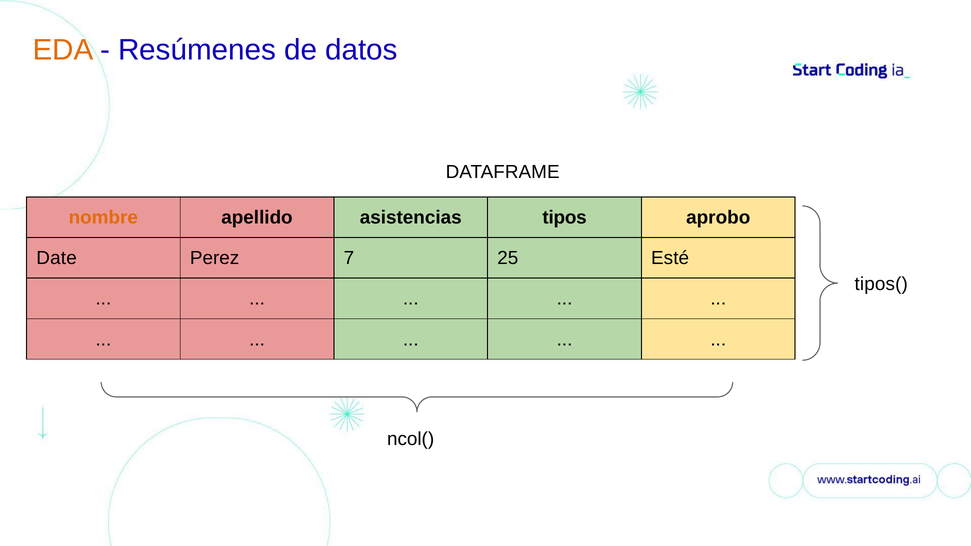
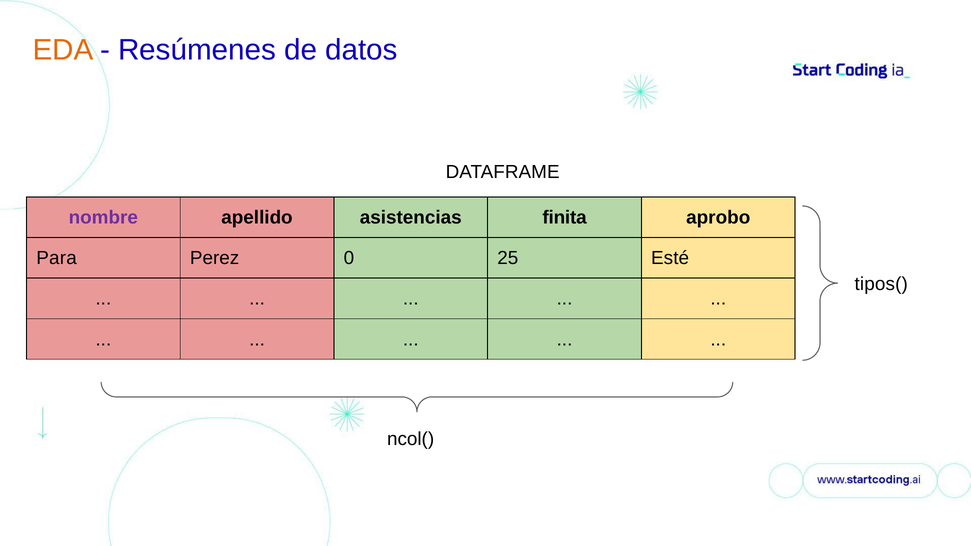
nombre colour: orange -> purple (103, 218)
tipos: tipos -> finita (565, 218)
Date: Date -> Para (57, 258)
7: 7 -> 0 (349, 258)
